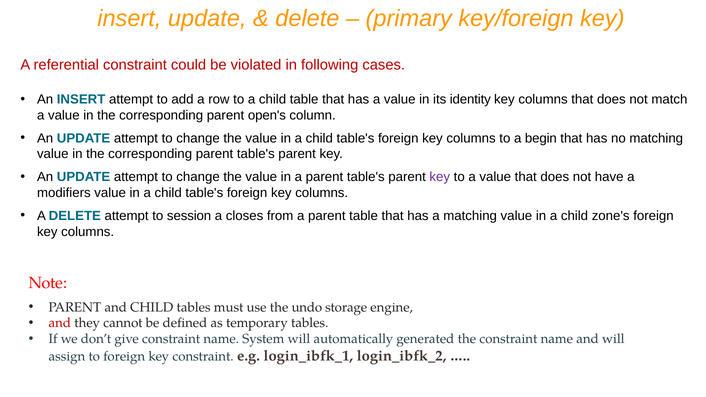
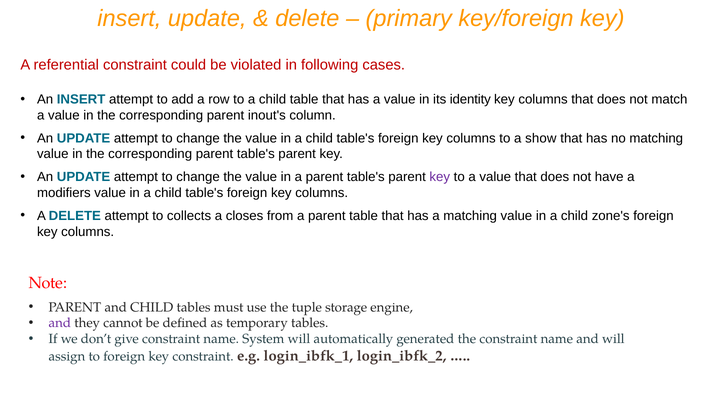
open's: open's -> inout's (267, 115)
begin: begin -> show (541, 138)
session: session -> collects (189, 216)
undo: undo -> tuple (307, 307)
and colour: red -> purple (60, 323)
